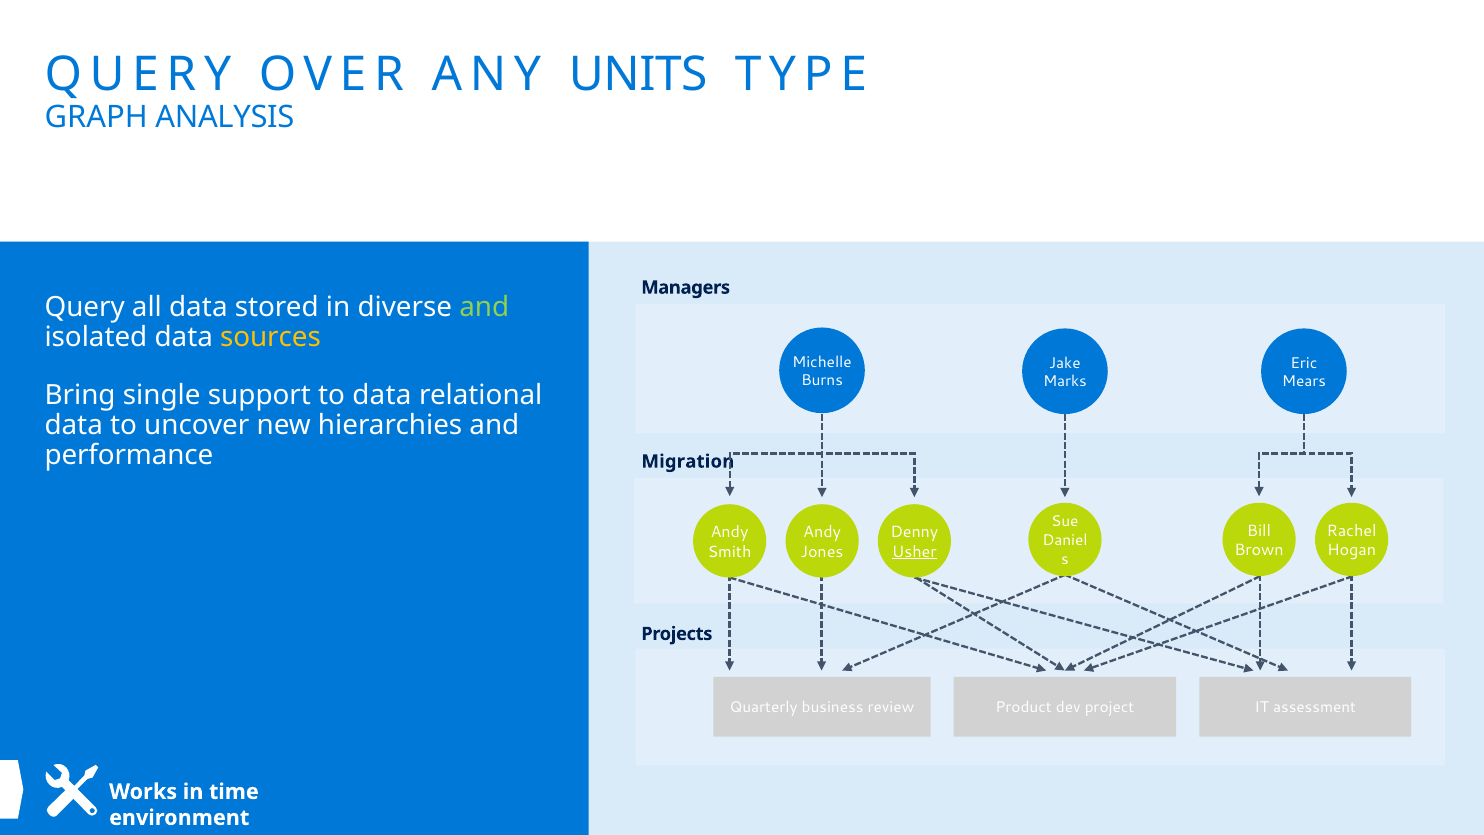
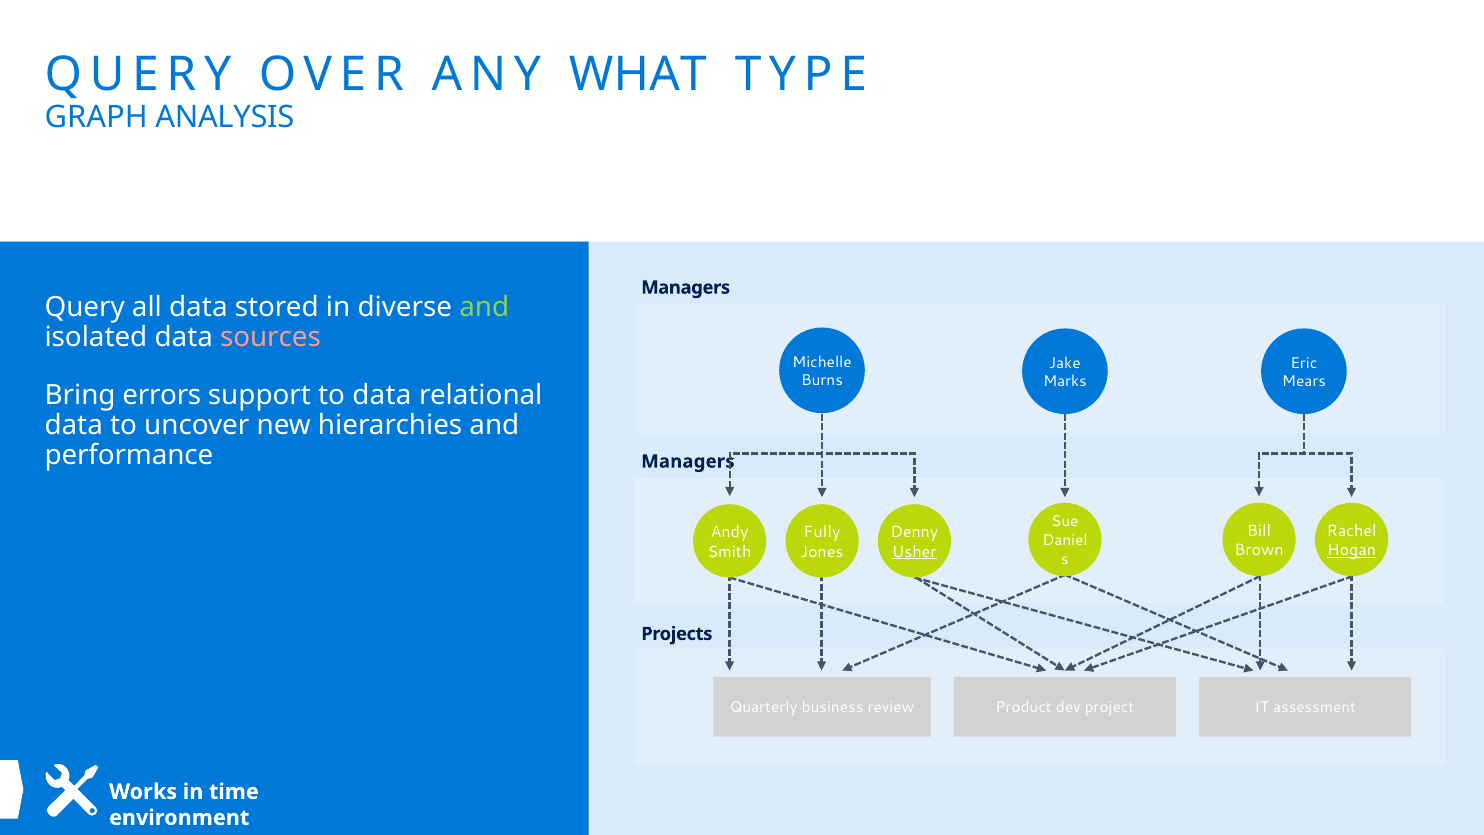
UNITS: UNITS -> WHAT (638, 74)
sources colour: yellow -> pink (271, 337)
single: single -> errors (162, 395)
Migration: Migration -> Managers (688, 461)
Andy: Andy -> Fully (822, 532)
Hogan underline: none -> present (1352, 550)
